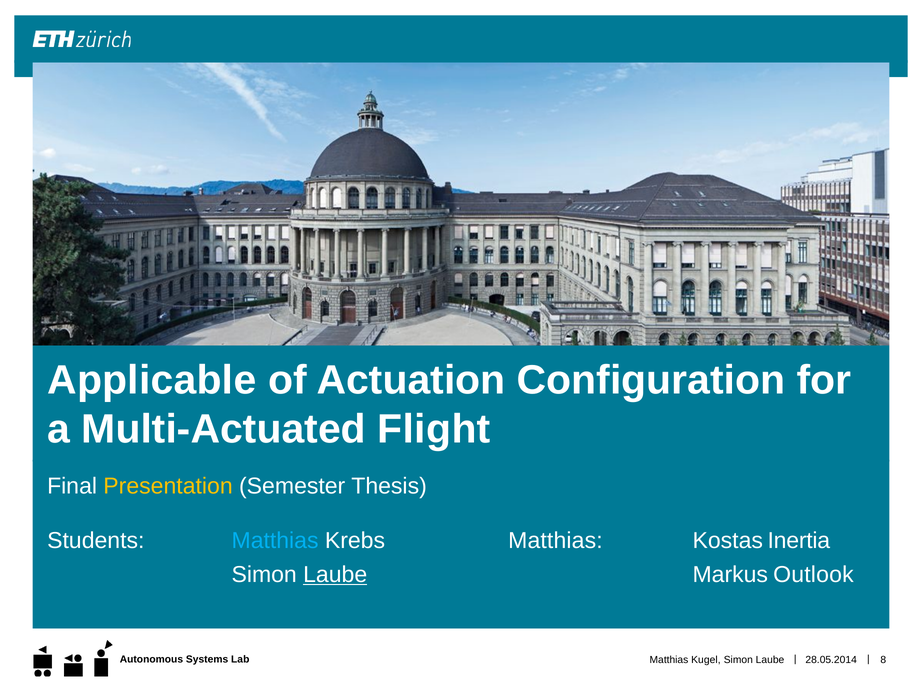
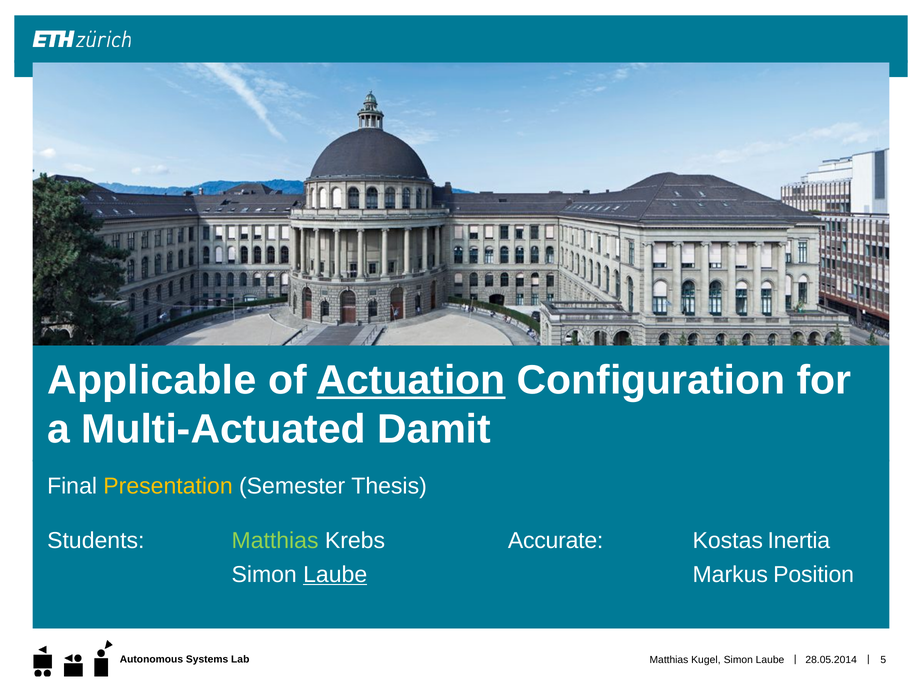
Actuation underline: none -> present (411, 380)
Flight: Flight -> Damit (434, 430)
Matthias colour: light blue -> light green (275, 541)
Krebs Matthias: Matthias -> Accurate (556, 541)
Outlook: Outlook -> Position (814, 575)
8: 8 -> 5 (883, 660)
